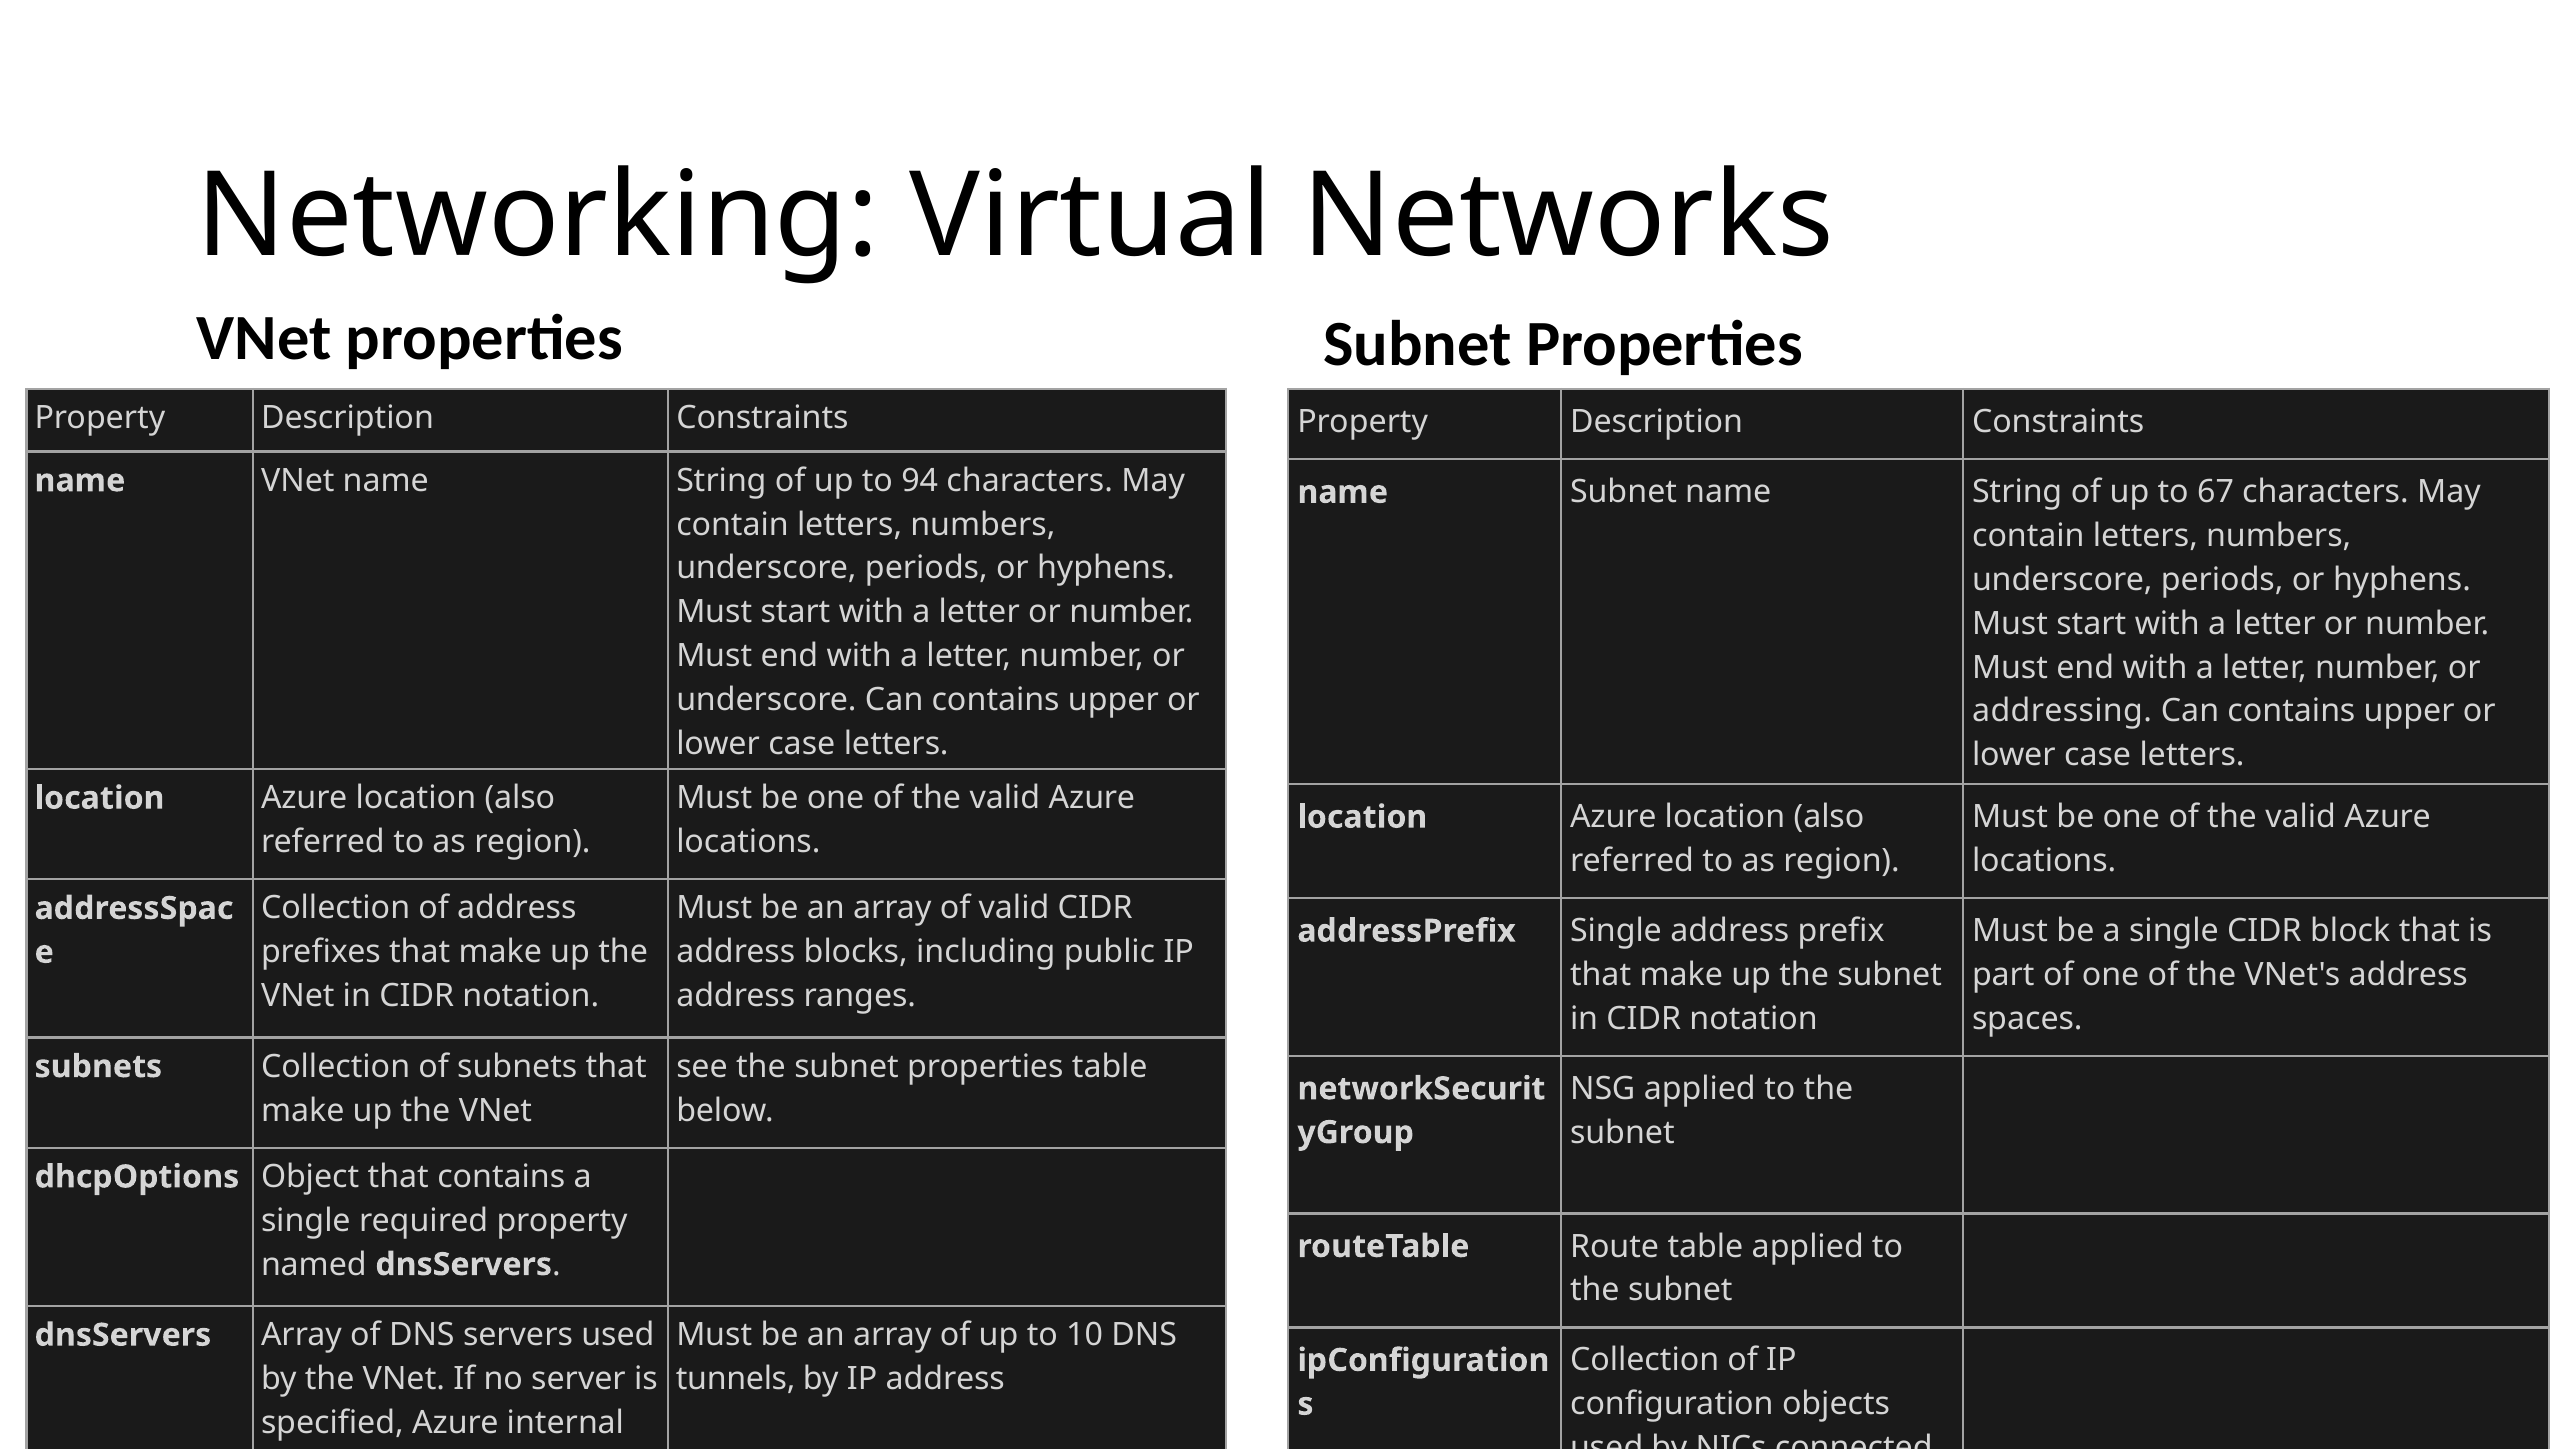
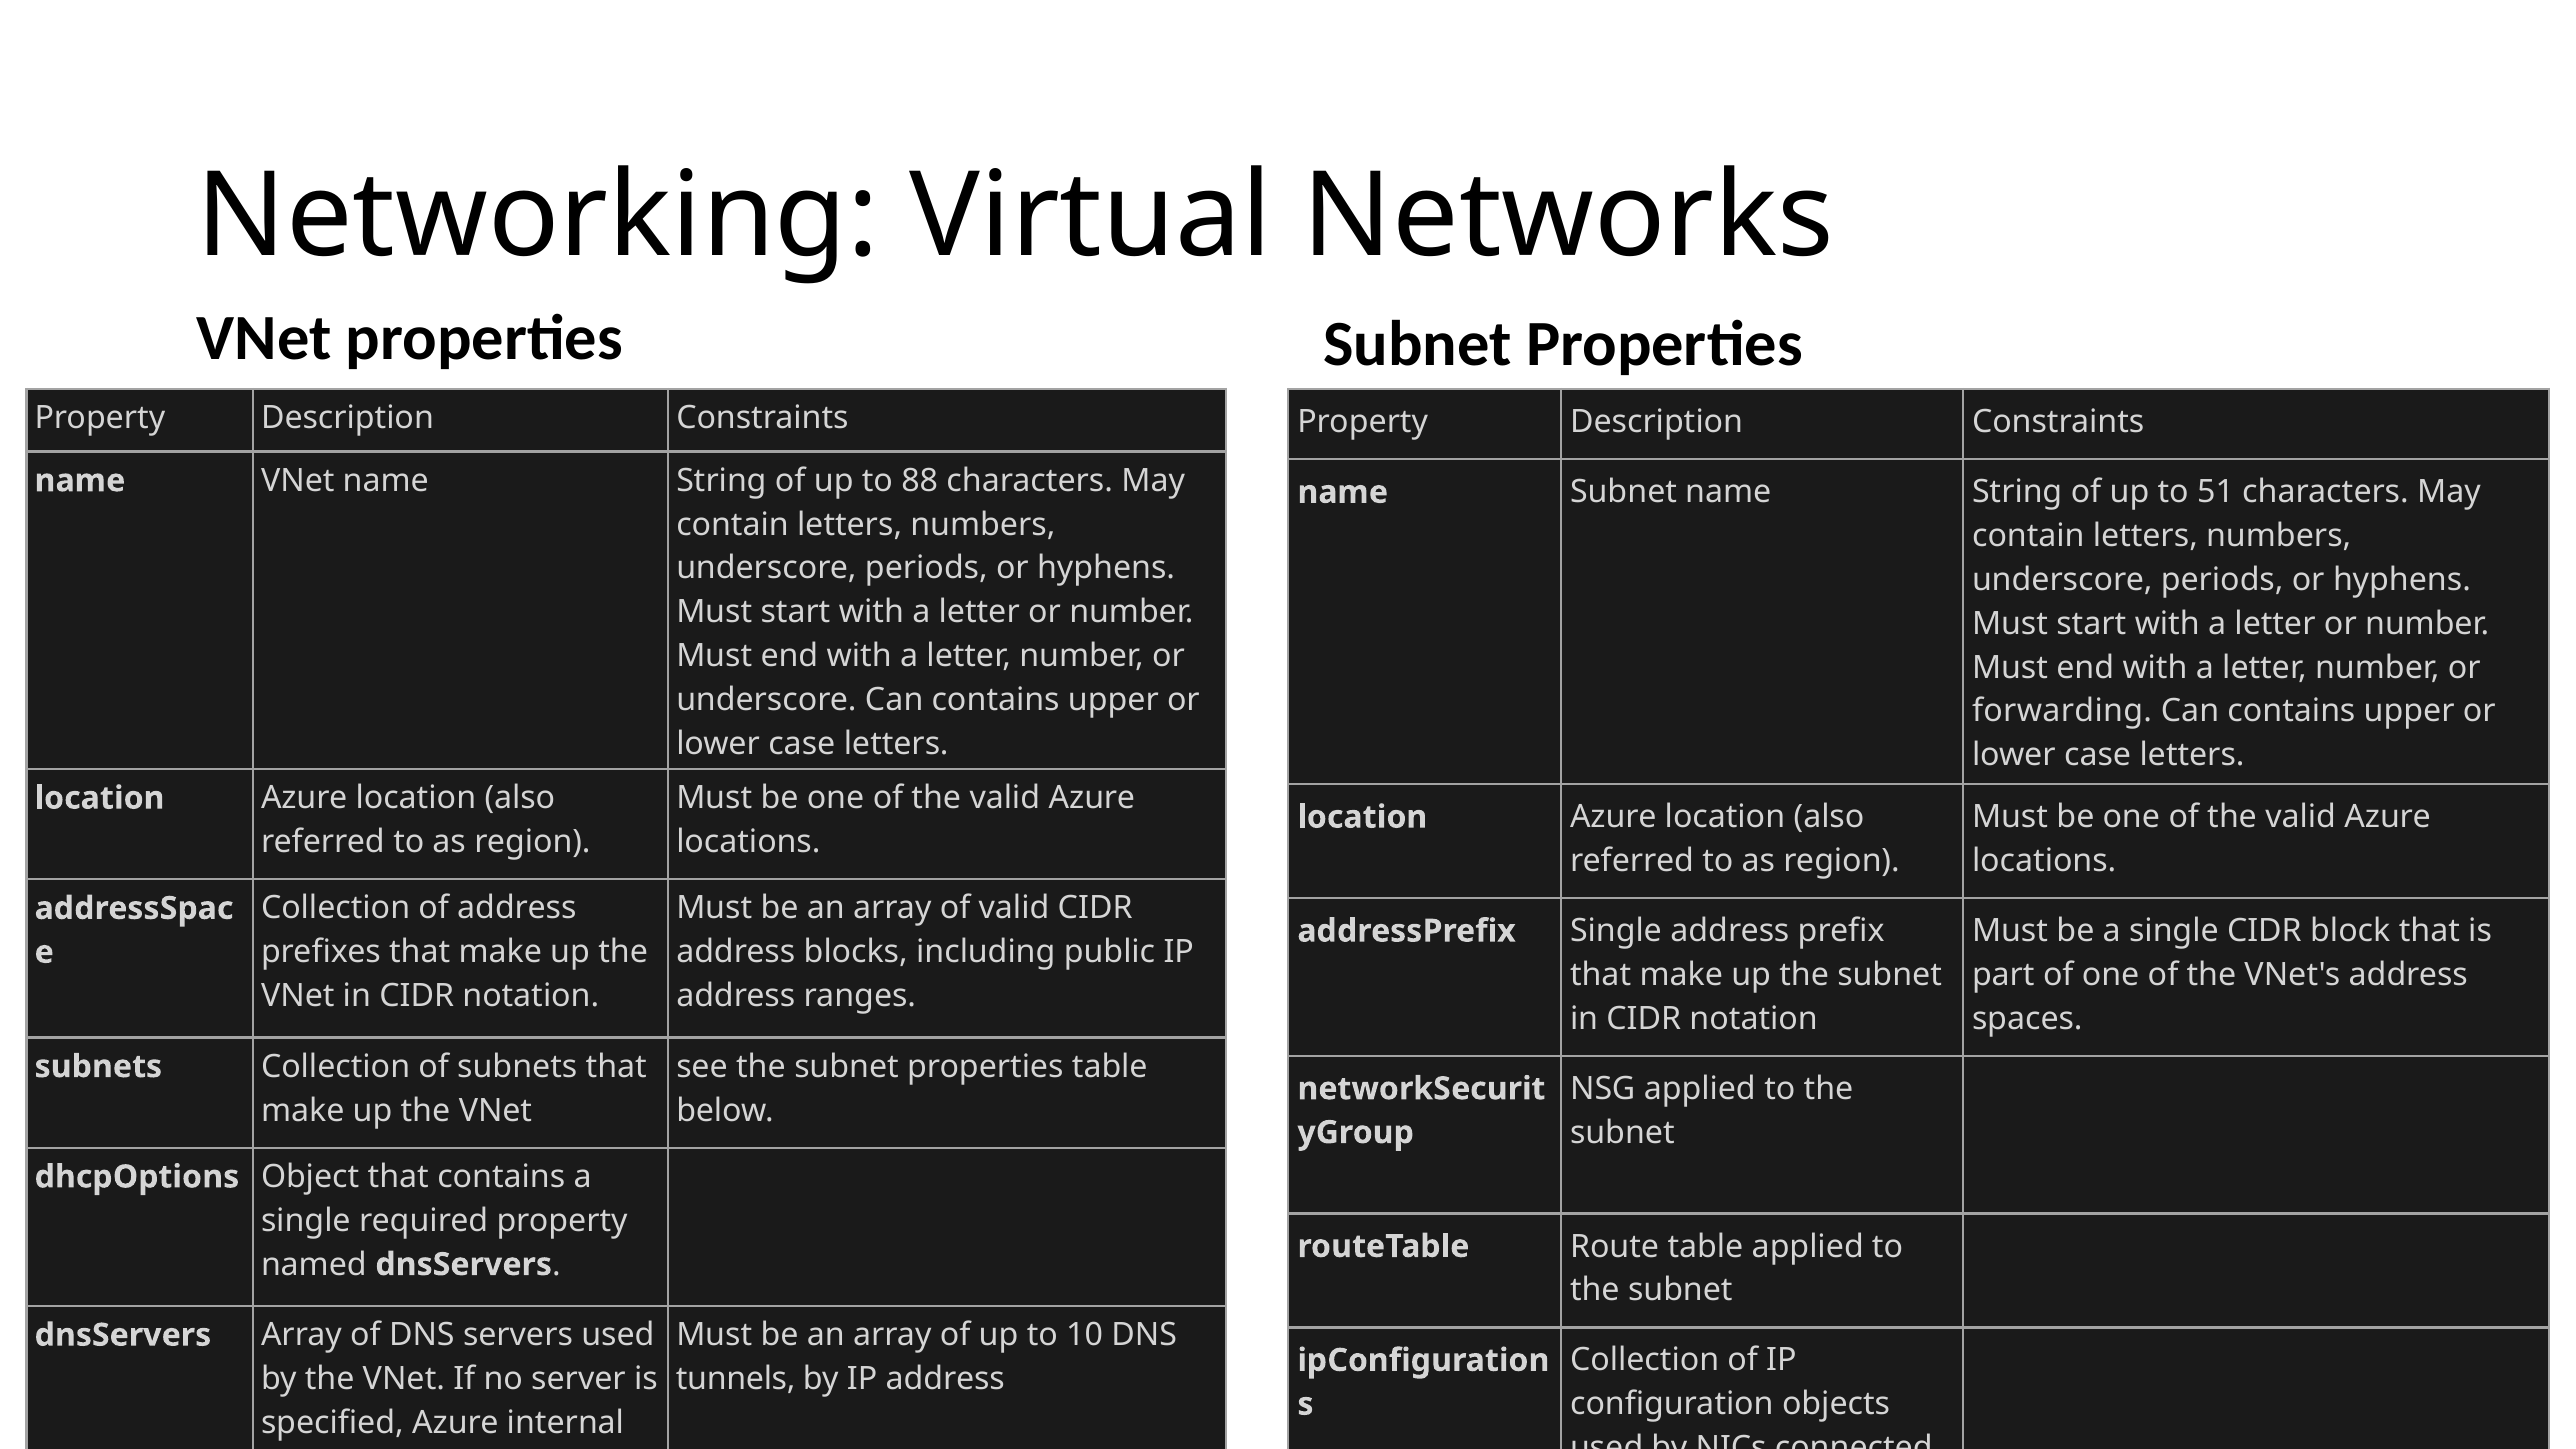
94: 94 -> 88 (920, 481)
67: 67 -> 51 (2216, 492)
addressing: addressing -> forwarding (2062, 711)
